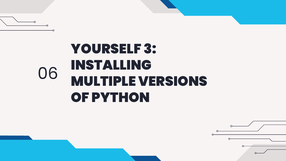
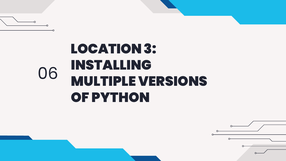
YOURSELF: YOURSELF -> LOCATION (106, 49)
